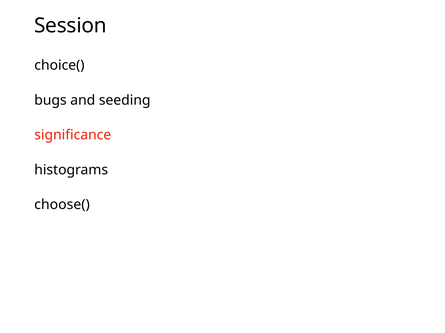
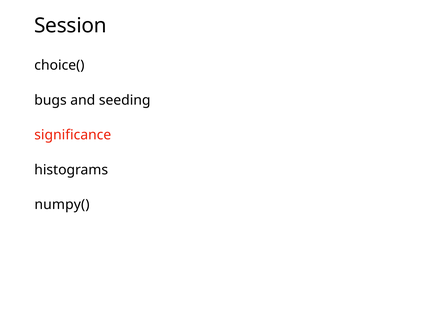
choose(: choose( -> numpy( (62, 205)
